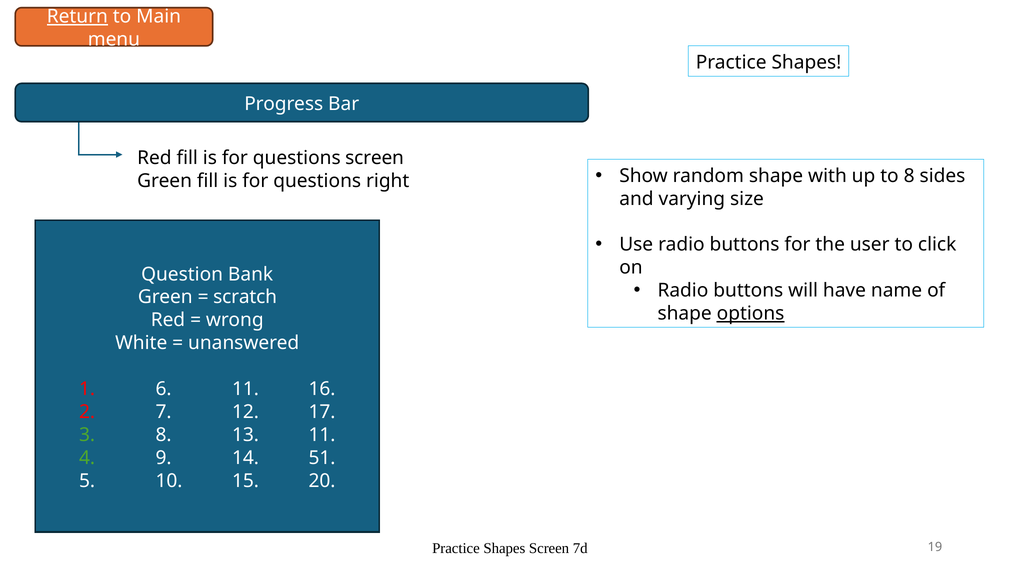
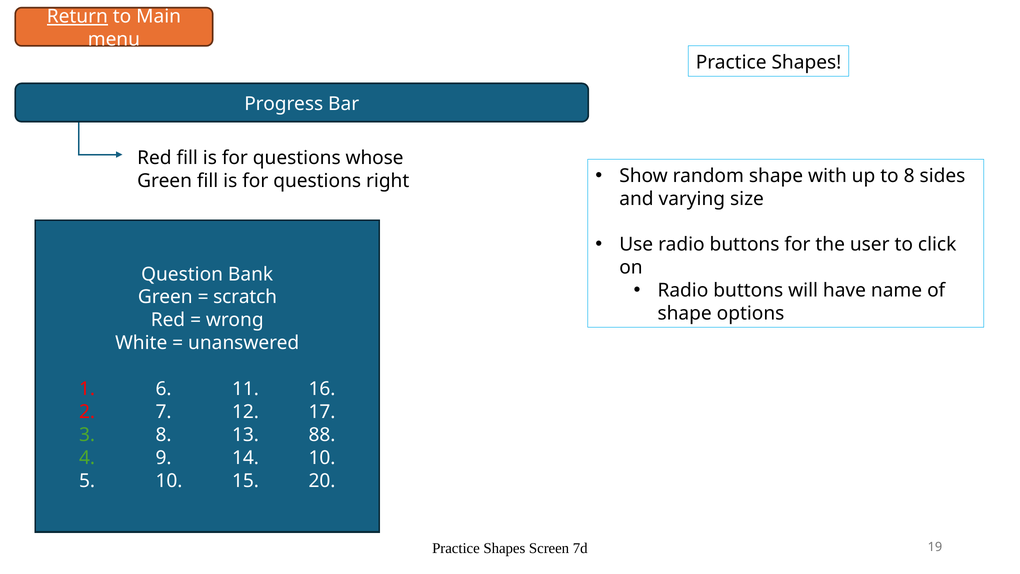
questions screen: screen -> whose (375, 158)
options underline: present -> none (751, 313)
13 11: 11 -> 88 (322, 435)
14 51: 51 -> 10 (322, 458)
